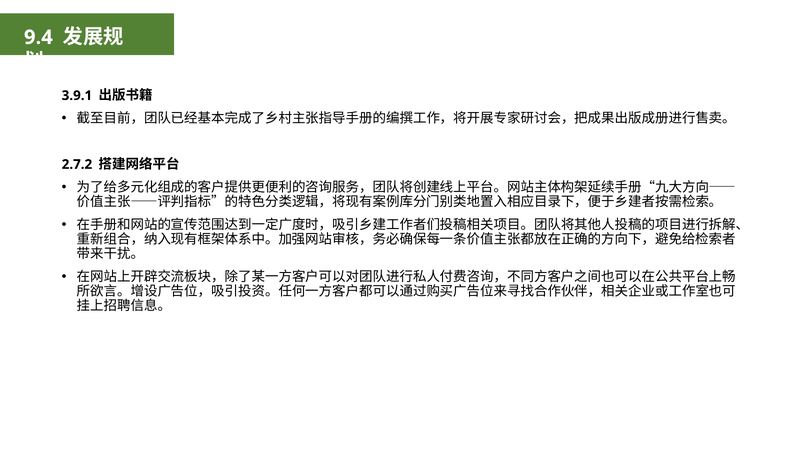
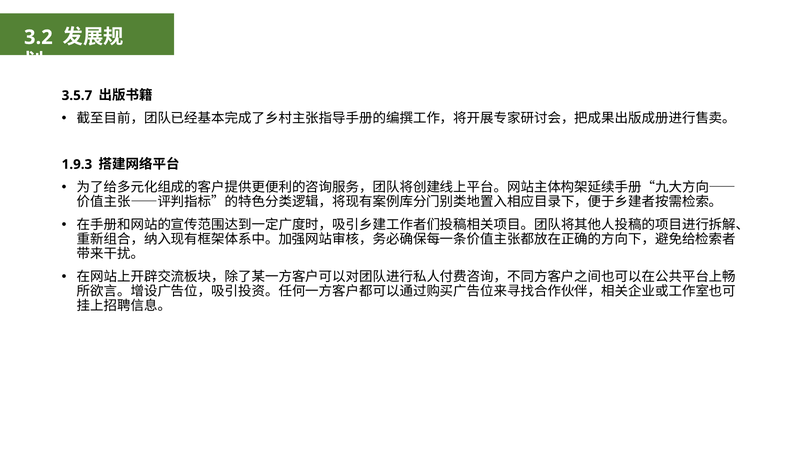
9.4: 9.4 -> 3.2 (38, 37)
3.9.1: 3.9.1 -> 3.5.7 (77, 96)
2.7.2: 2.7.2 -> 1.9.3 (77, 164)
